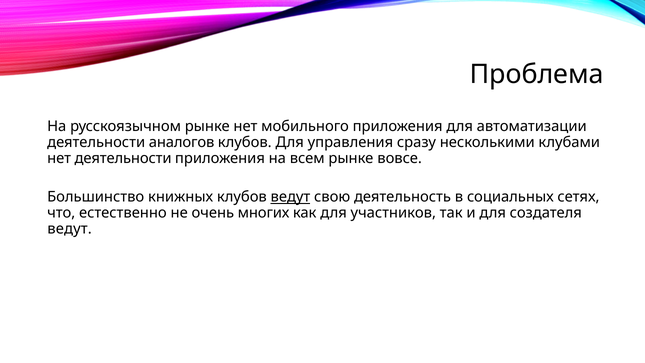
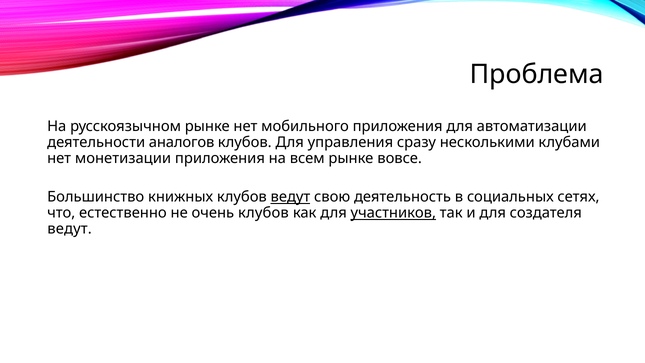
нет деятельности: деятельности -> монетизации (123, 158)
очень многих: многих -> клубов (263, 213)
участников underline: none -> present (393, 213)
